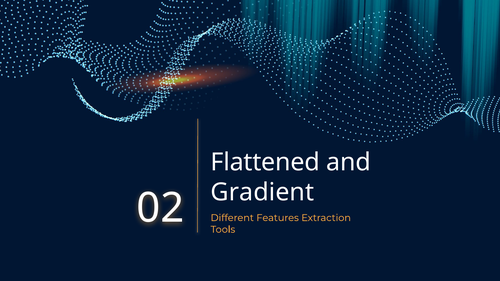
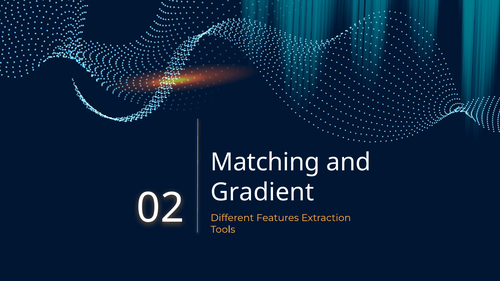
Flattened: Flattened -> Matching (265, 162)
